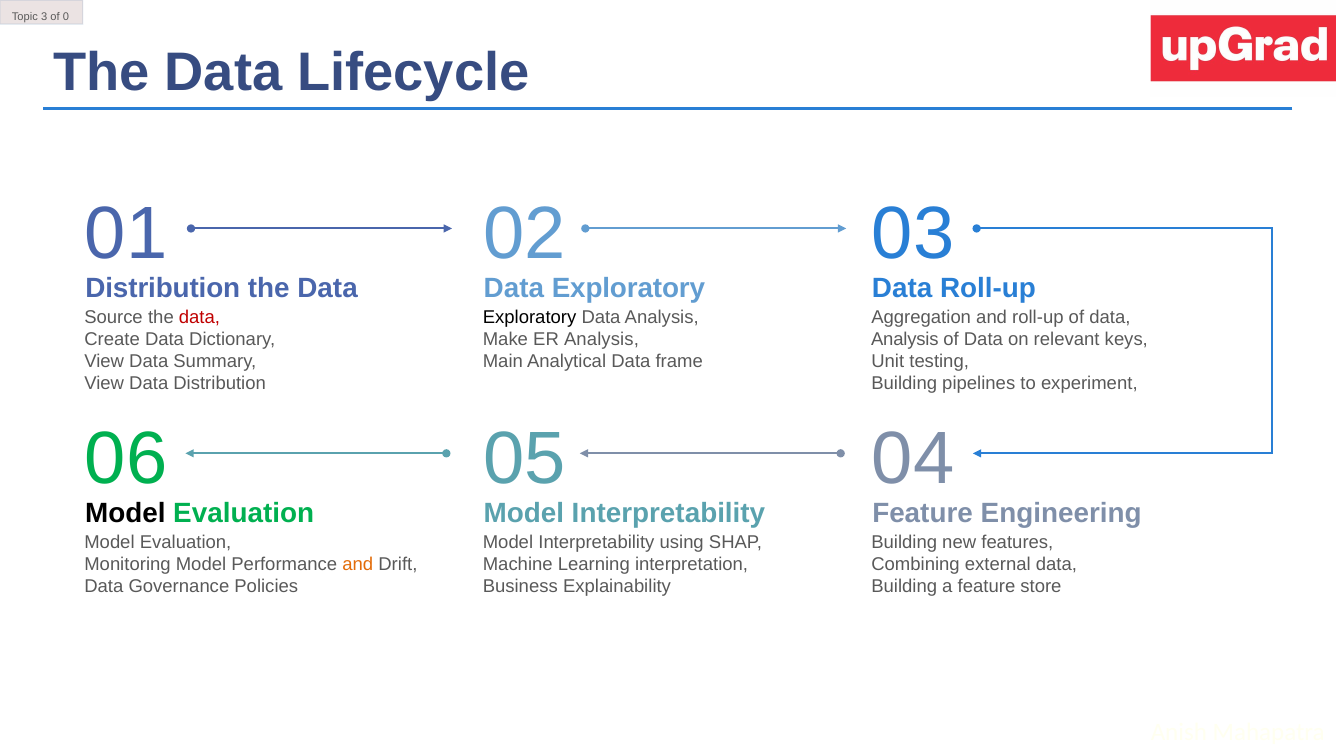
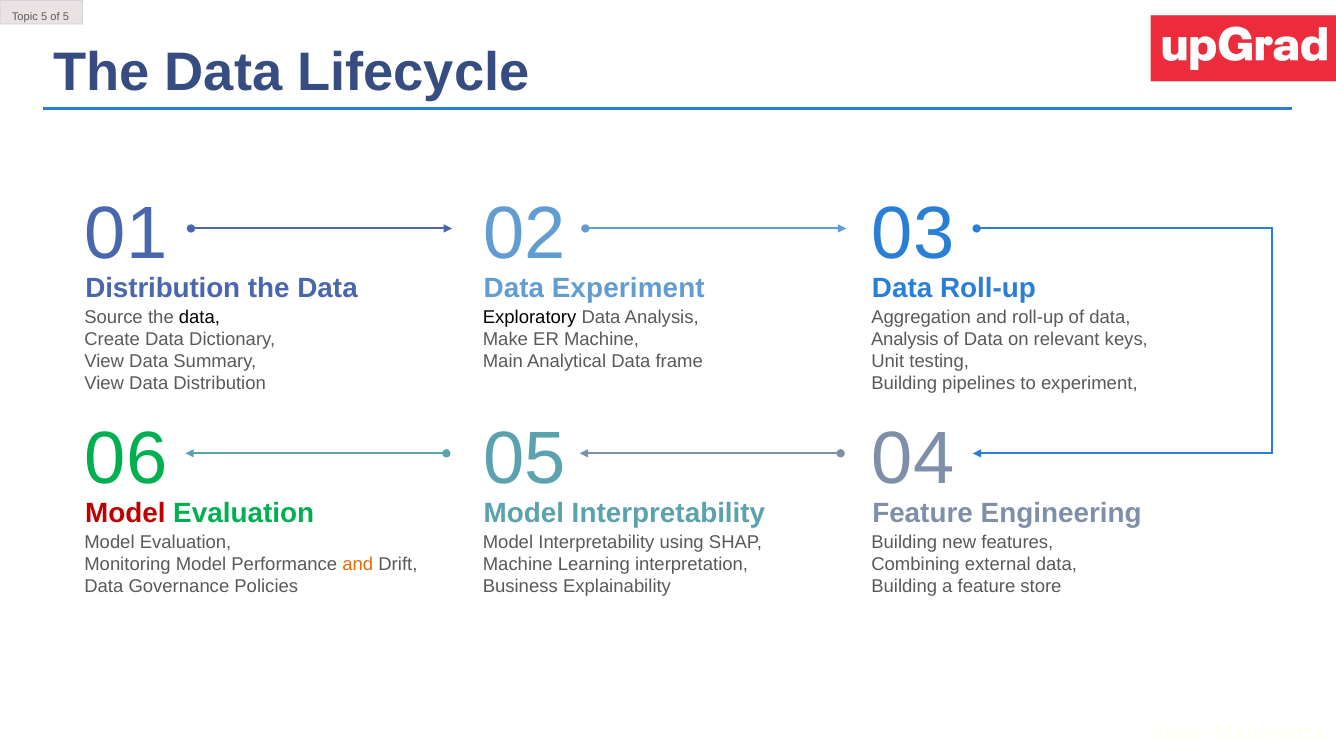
Topic 3: 3 -> 5 (44, 17)
of 0: 0 -> 5 (66, 17)
Data Exploratory: Exploratory -> Experiment (628, 289)
data colour: red -> black (199, 317)
ER Analysis: Analysis -> Machine (602, 339)
Model colour: black -> red (125, 514)
